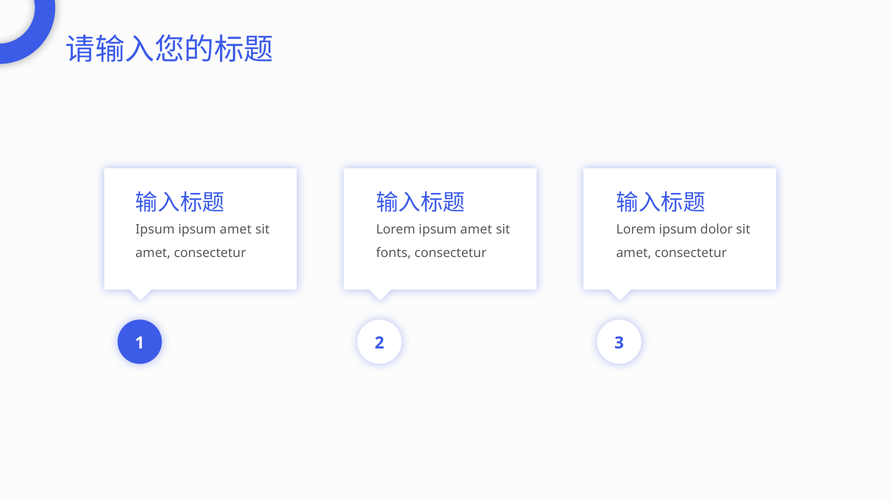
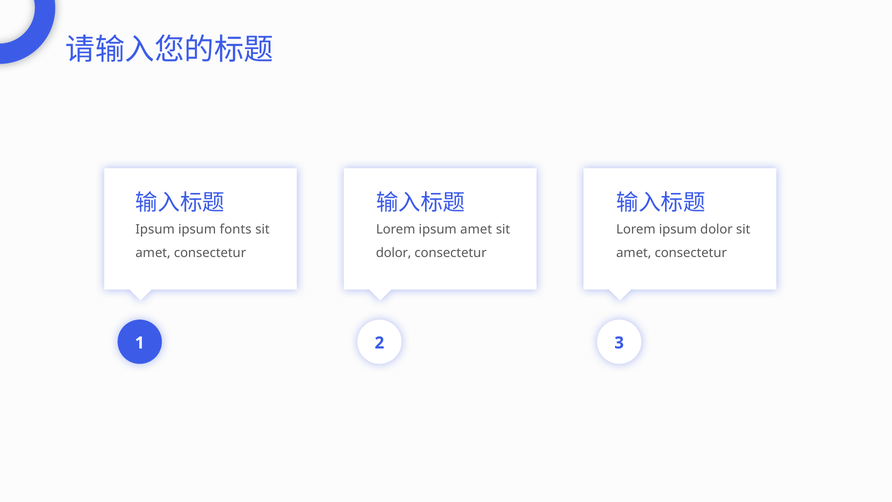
amet: amet -> fonts (236, 229)
fonts: fonts -> dolor (394, 253)
